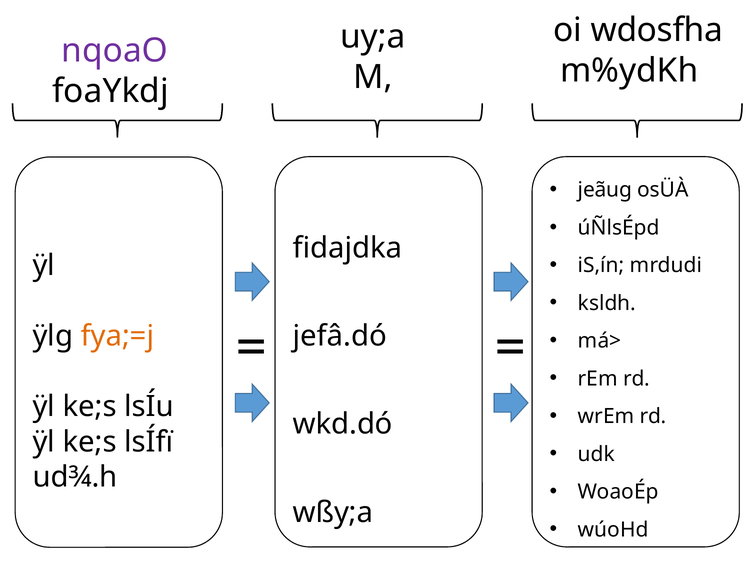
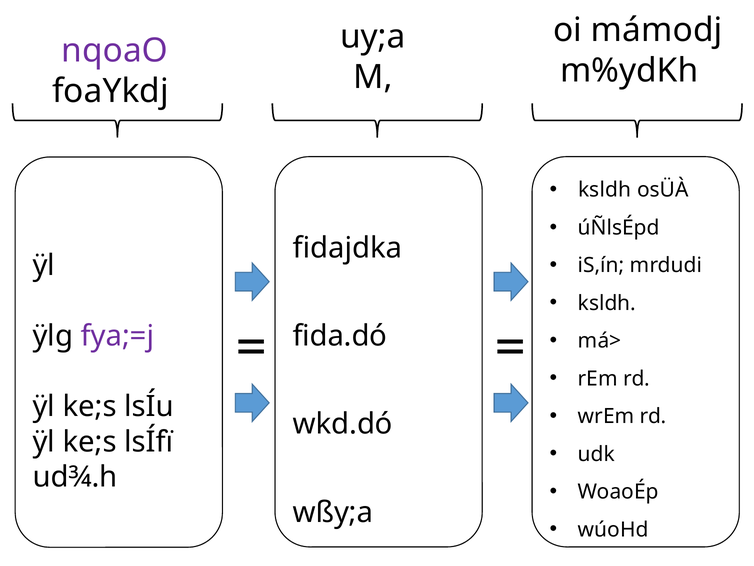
wdosfha: wdosfha -> mámodj (657, 30)
jeãug: jeãug -> ksldh (605, 190)
fya;=j colour: orange -> purple (117, 336)
jefâ.dó: jefâ.dó -> fida.dó (340, 336)
